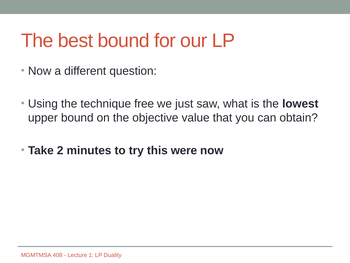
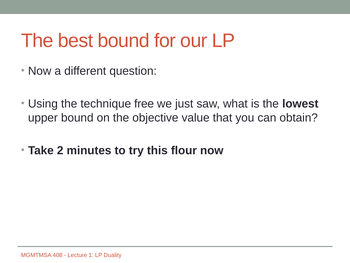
were: were -> flour (184, 150)
